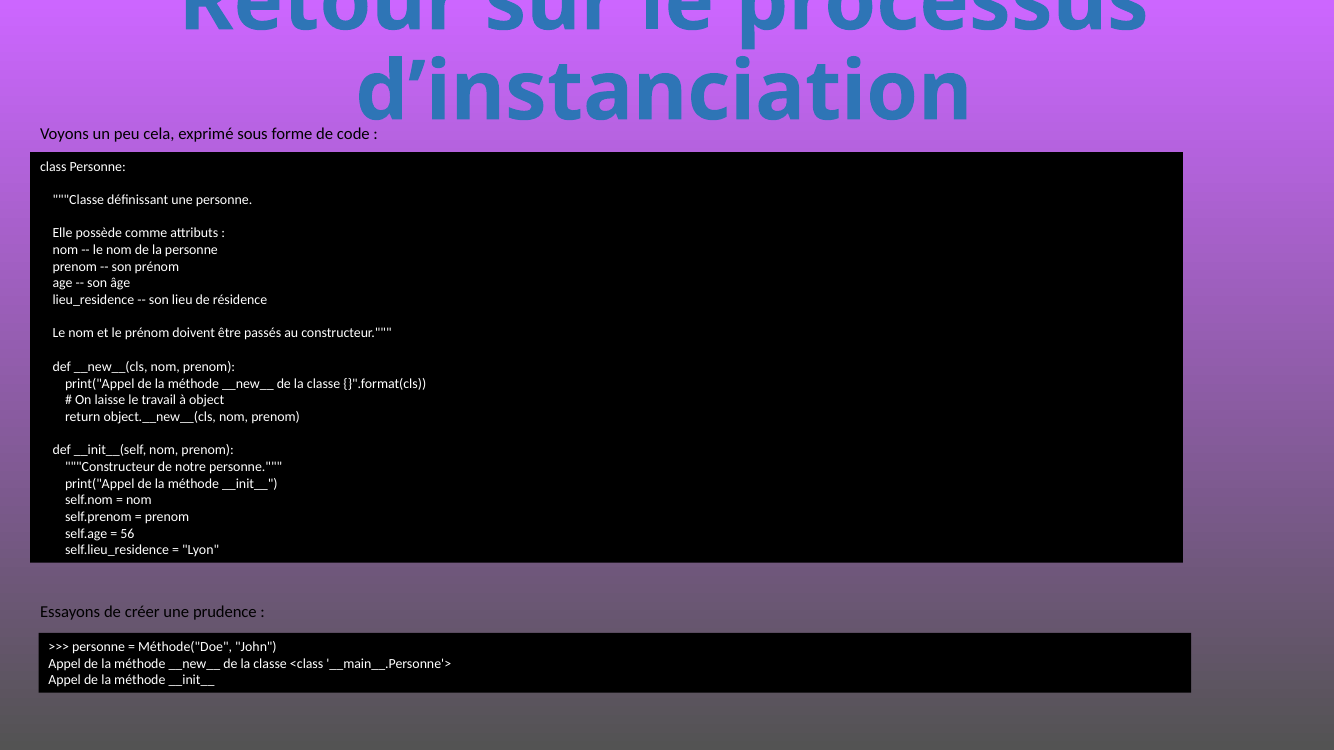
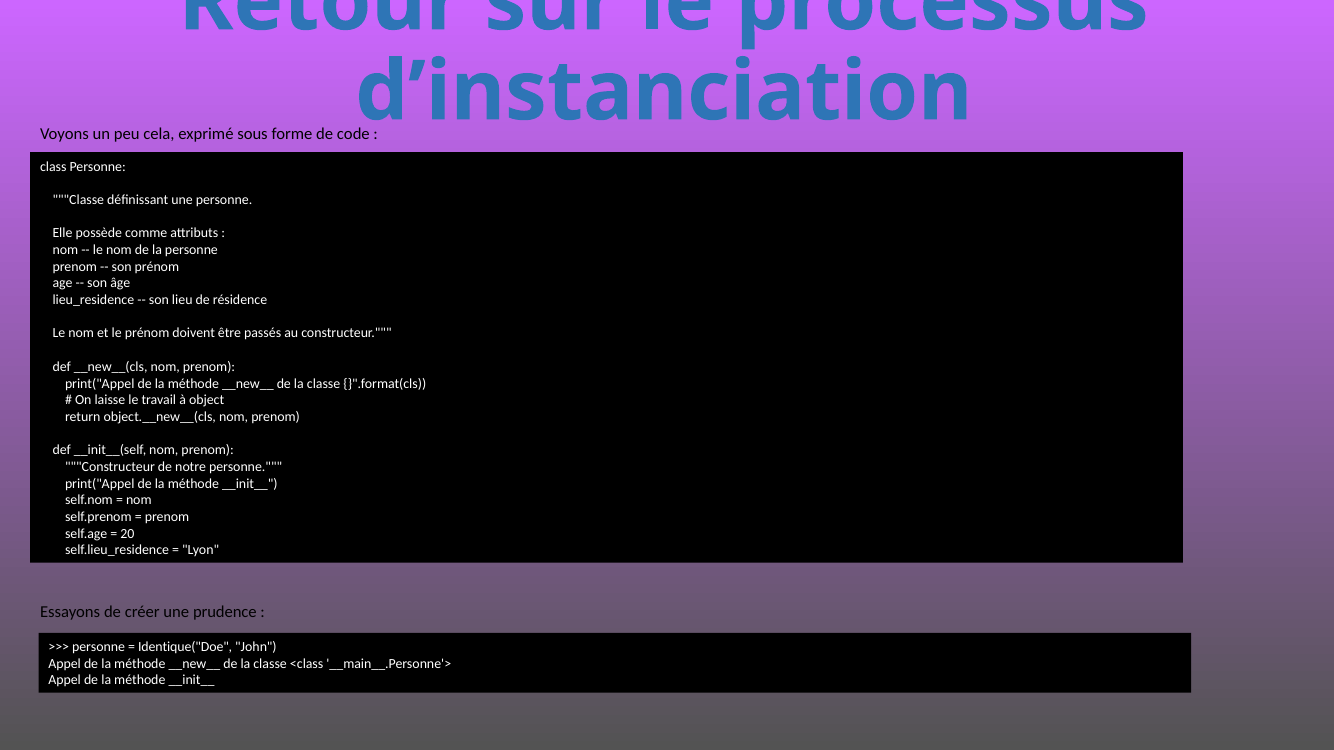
56: 56 -> 20 (127, 534)
Méthode("Doe: Méthode("Doe -> Identique("Doe (185, 647)
